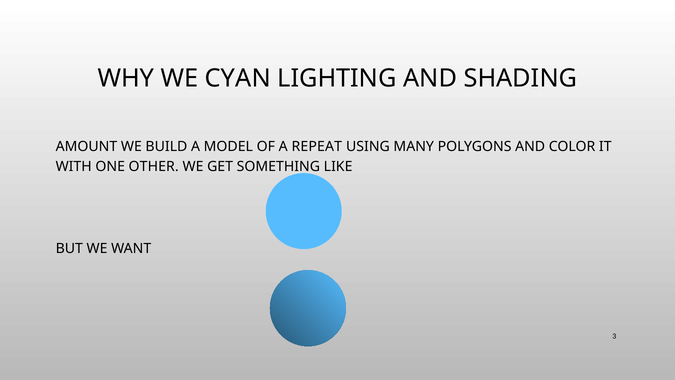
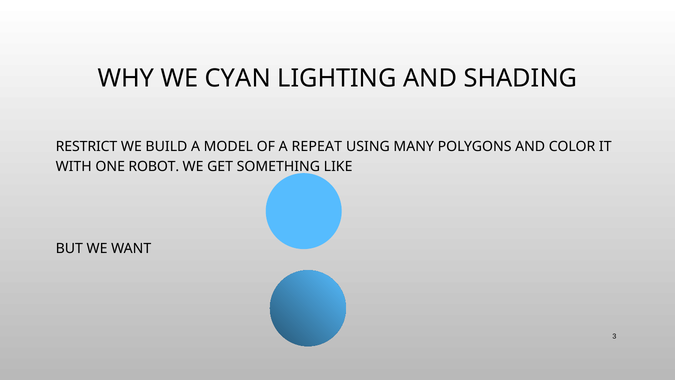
AMOUNT: AMOUNT -> RESTRICT (86, 146)
OTHER: OTHER -> ROBOT (154, 167)
